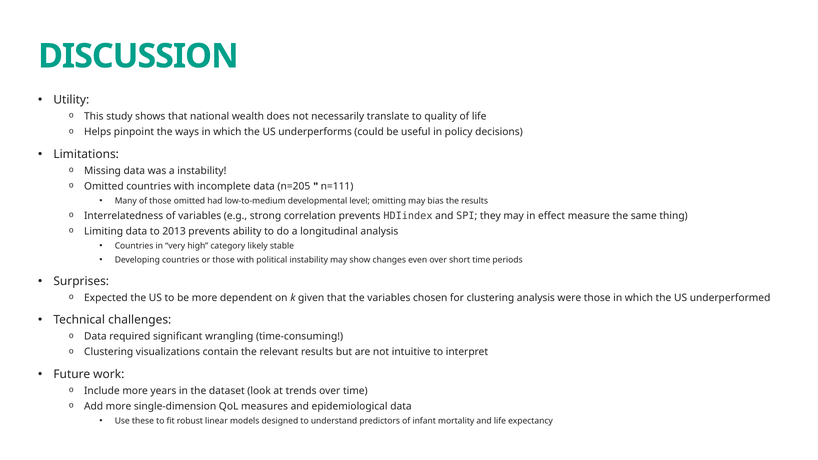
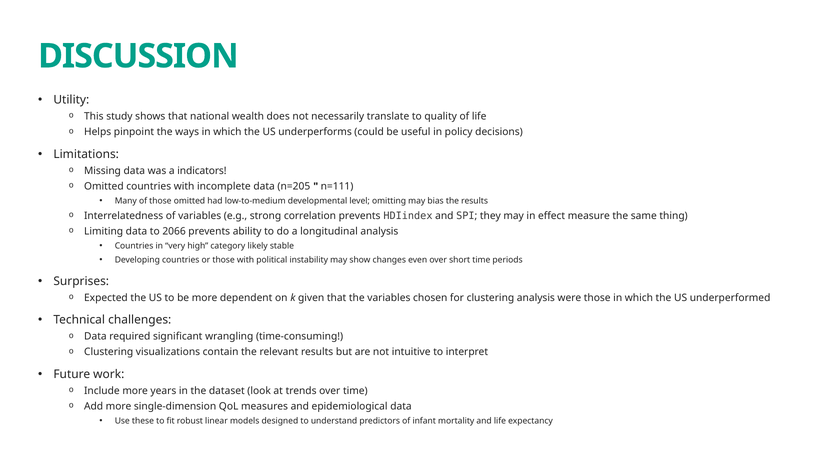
a instability: instability -> indicators (202, 171)
2013: 2013 -> 2066 (174, 231)
